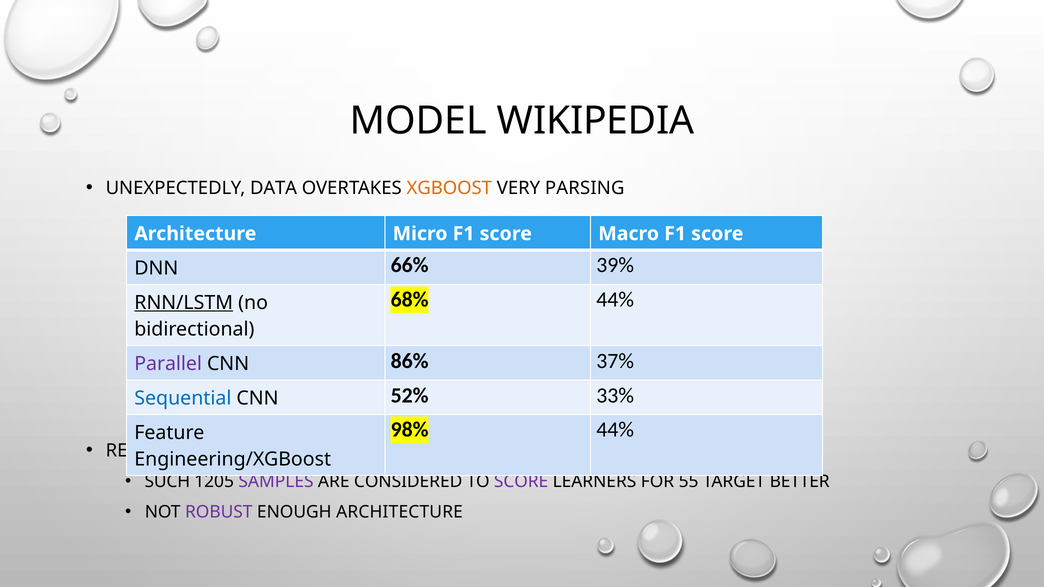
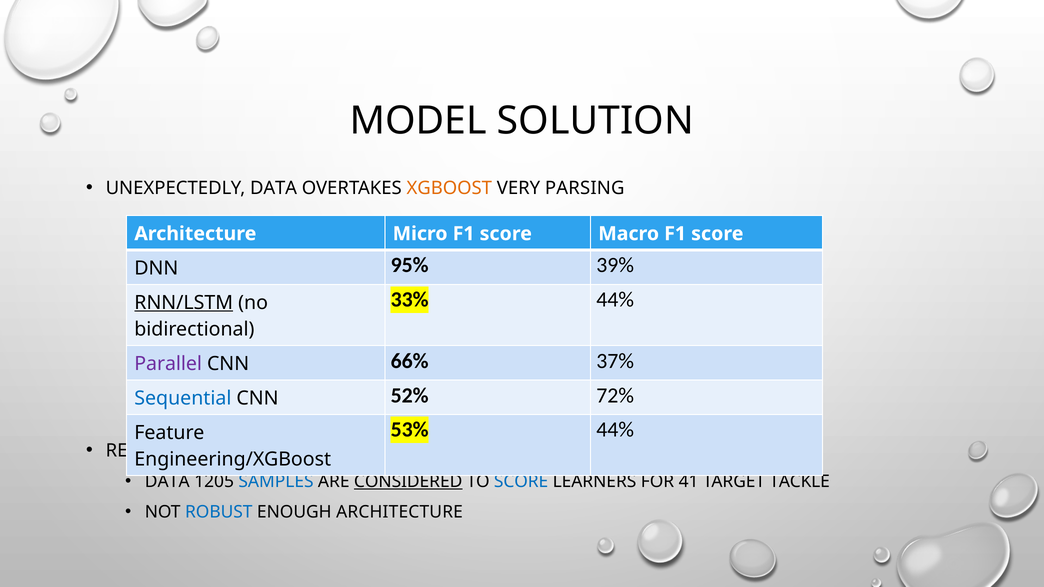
WIKIPEDIA: WIKIPEDIA -> SOLUTION (595, 121)
66%: 66% -> 95% (410, 265)
68%: 68% -> 33% (410, 300)
86%: 86% -> 66% (410, 361)
33%: 33% -> 72% (615, 396)
98%: 98% -> 53% (410, 430)
SUCH: SUCH -> DATA (167, 482)
SAMPLES colour: purple -> blue (276, 482)
CONSIDERED underline: none -> present (408, 482)
SCORE colour: purple -> blue (521, 482)
55: 55 -> 41 (689, 482)
BETTER: BETTER -> TACKLE (800, 482)
ROBUST colour: purple -> blue (219, 512)
